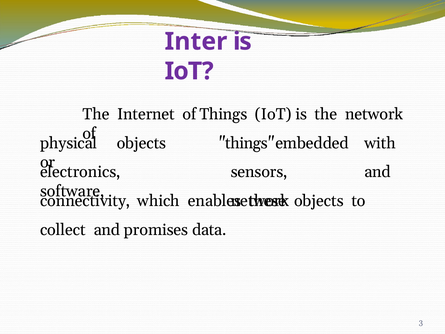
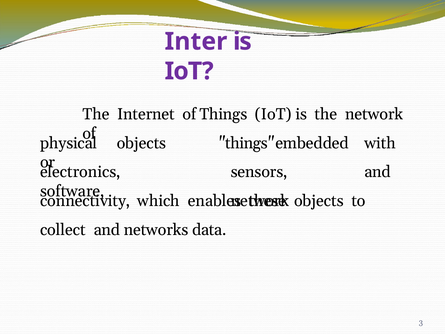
promises: promises -> networks (156, 230)
